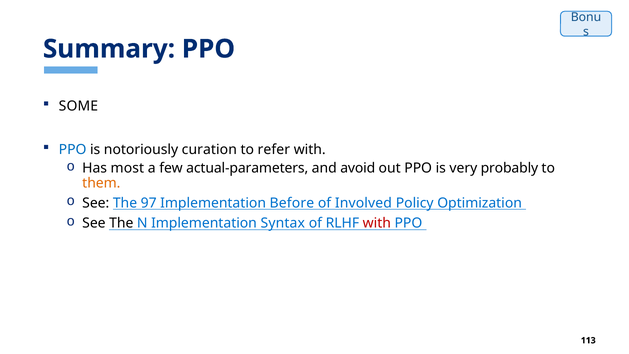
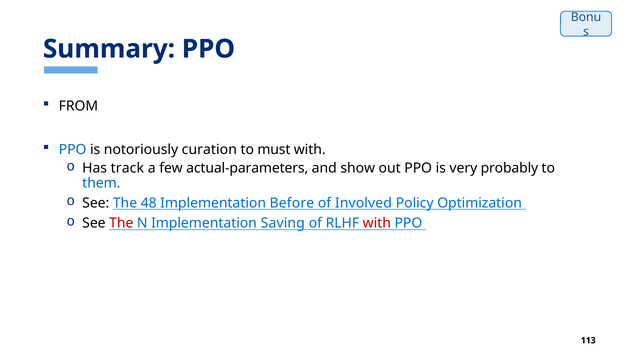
SOME: SOME -> FROM (78, 106)
refer: refer -> must (274, 149)
most: most -> track (127, 168)
avoid: avoid -> show (358, 168)
them colour: orange -> blue (101, 183)
97: 97 -> 48 (149, 203)
The colour: black -> red (121, 223)
Syntax: Syntax -> Saving (283, 223)
